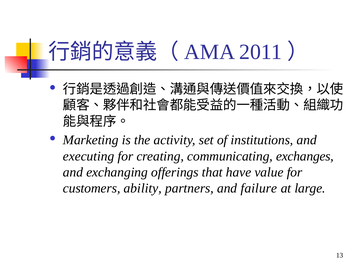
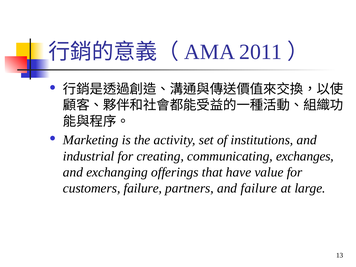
executing: executing -> industrial (89, 156)
customers ability: ability -> failure (143, 188)
